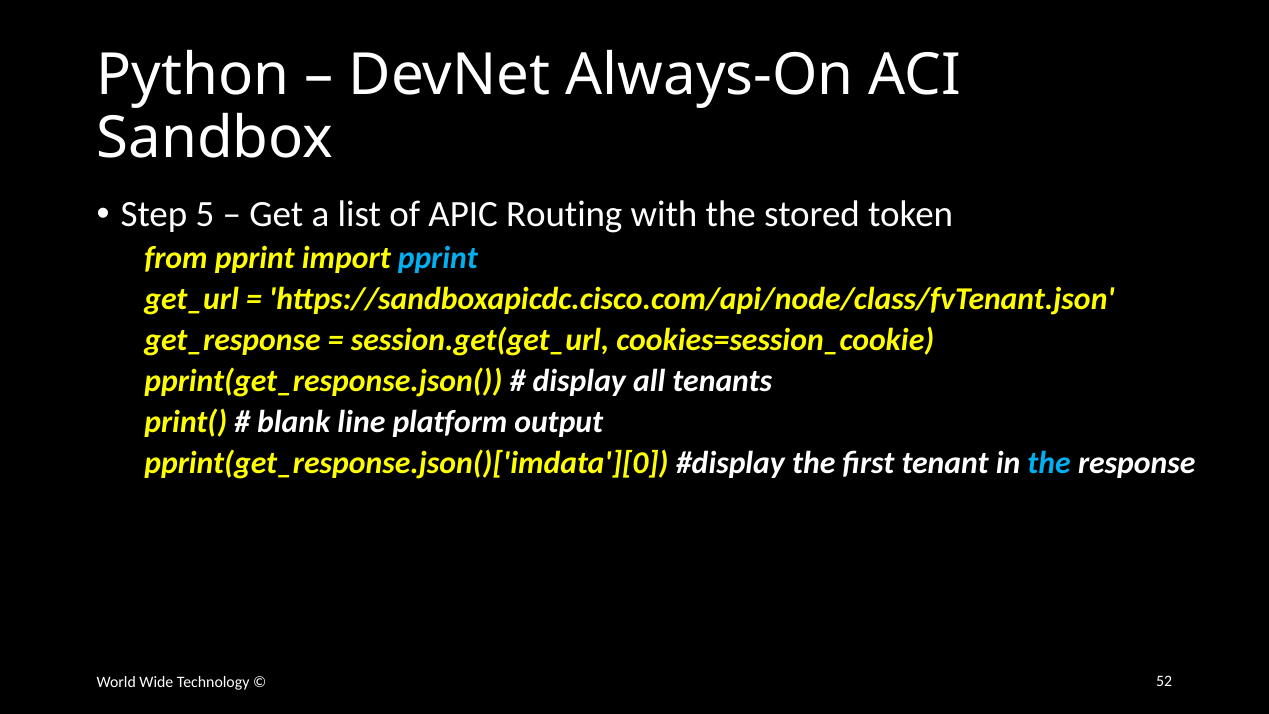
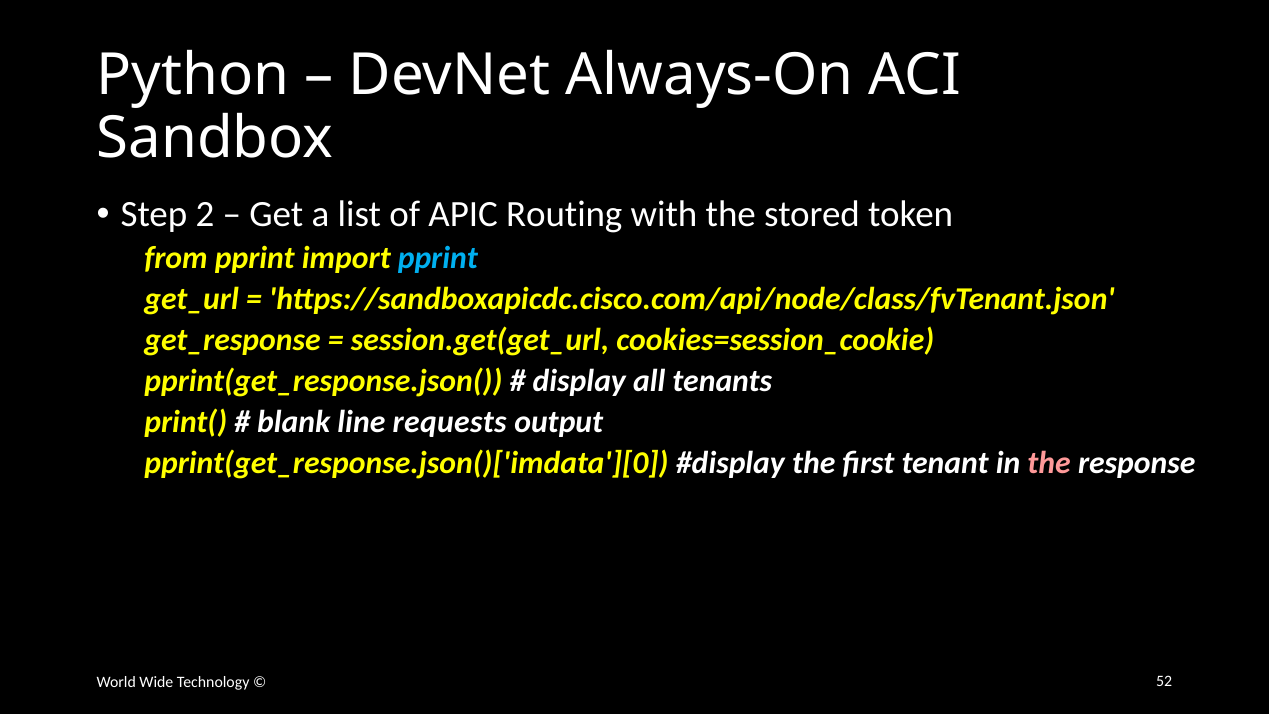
5: 5 -> 2 (205, 214)
platform: platform -> requests (450, 422)
the colour: light blue -> pink (1049, 462)
